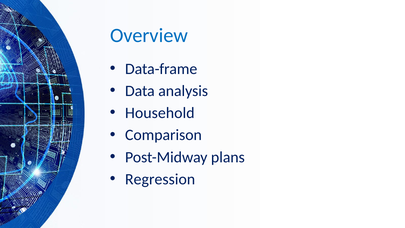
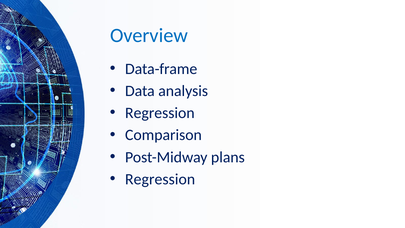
Household: Household -> Regression (160, 113)
